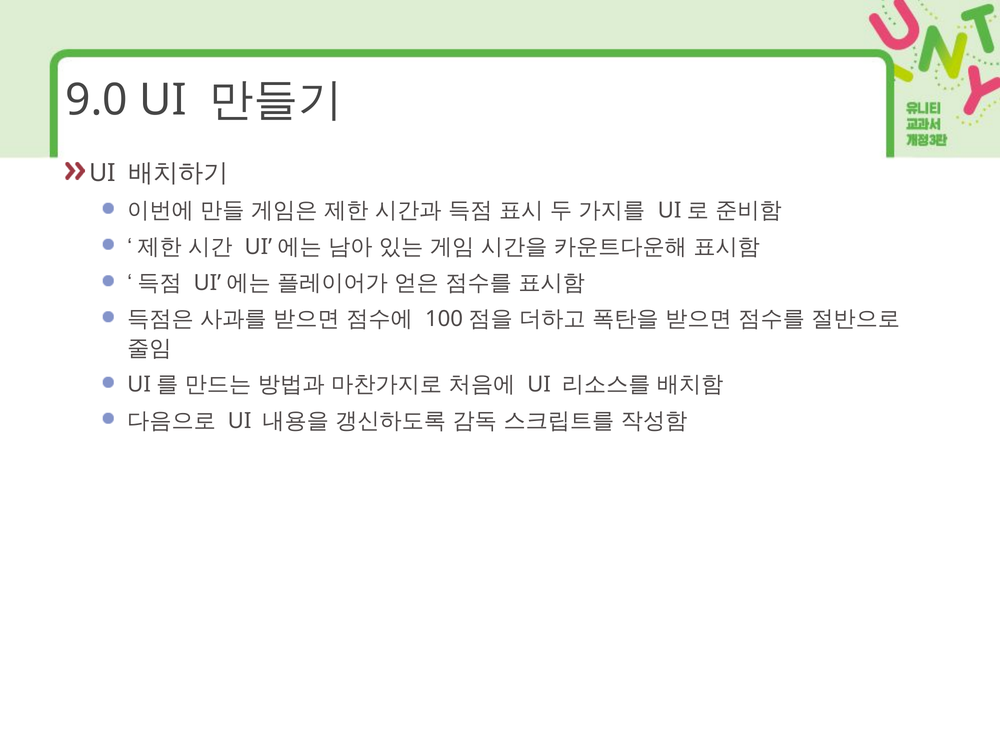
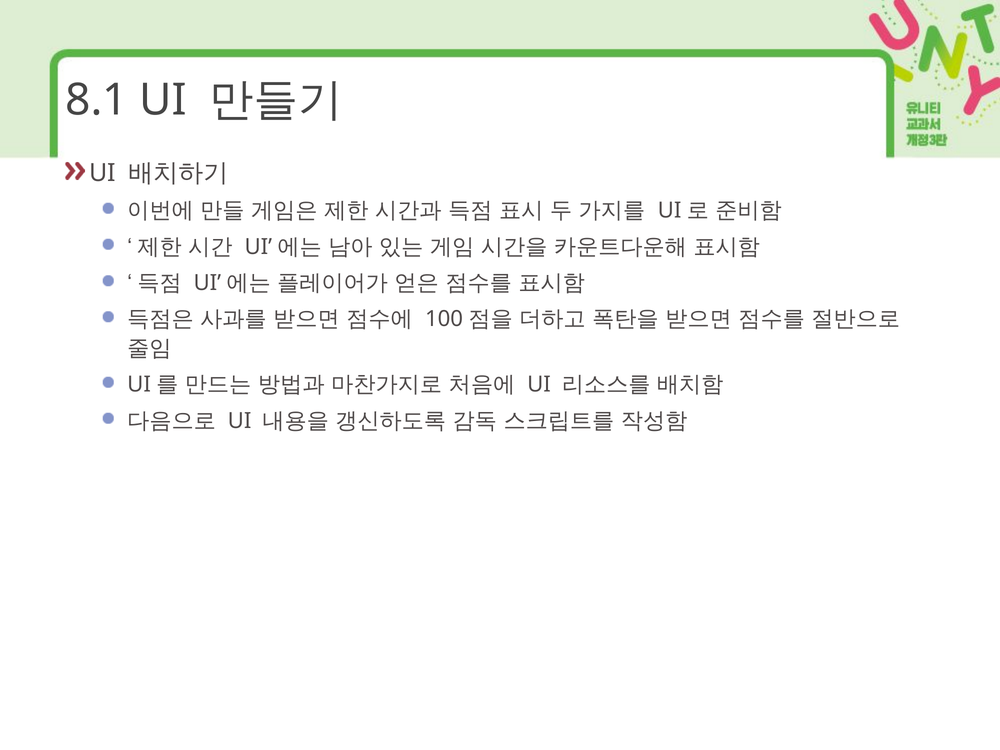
9.0: 9.0 -> 8.1 (97, 100)
